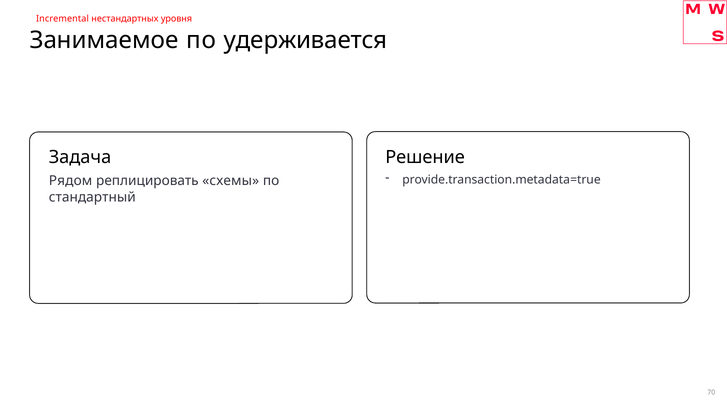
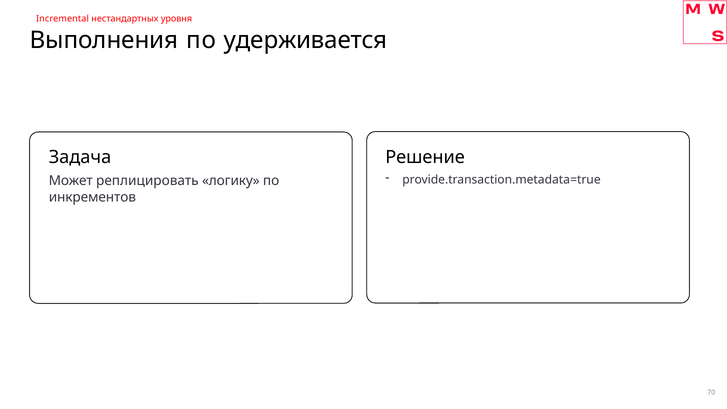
Занимаемое: Занимаемое -> Выполнения (104, 40)
Рядом: Рядом -> Может (71, 181)
схемы: схемы -> логику (231, 181)
стандартный: стандартный -> инкрементов (92, 197)
